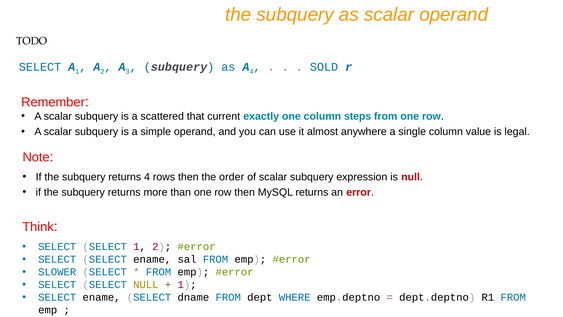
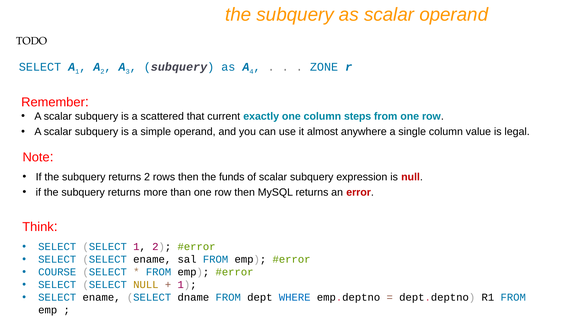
SOLD: SOLD -> ZONE (324, 67)
returns 4: 4 -> 2 (147, 177)
order: order -> funds (232, 177)
SLOWER: SLOWER -> COURSE (57, 272)
